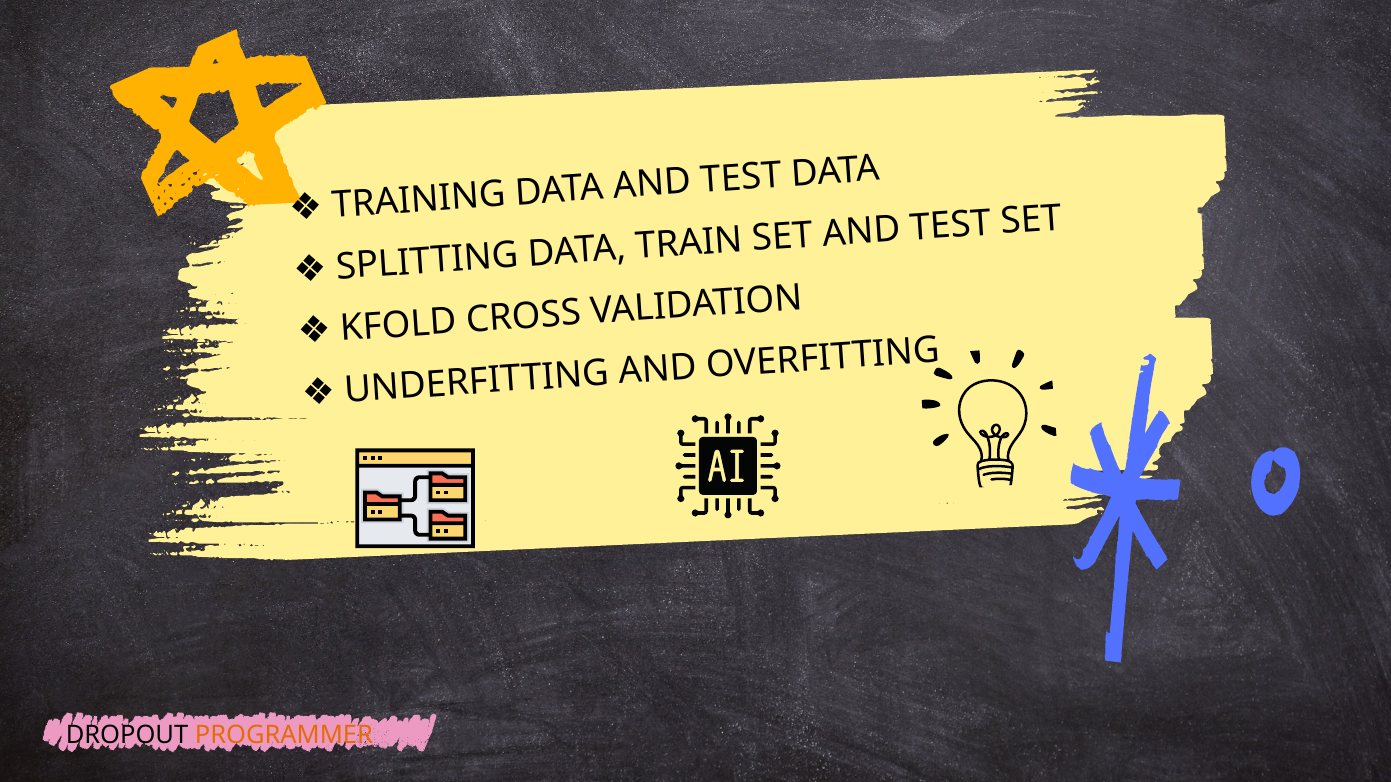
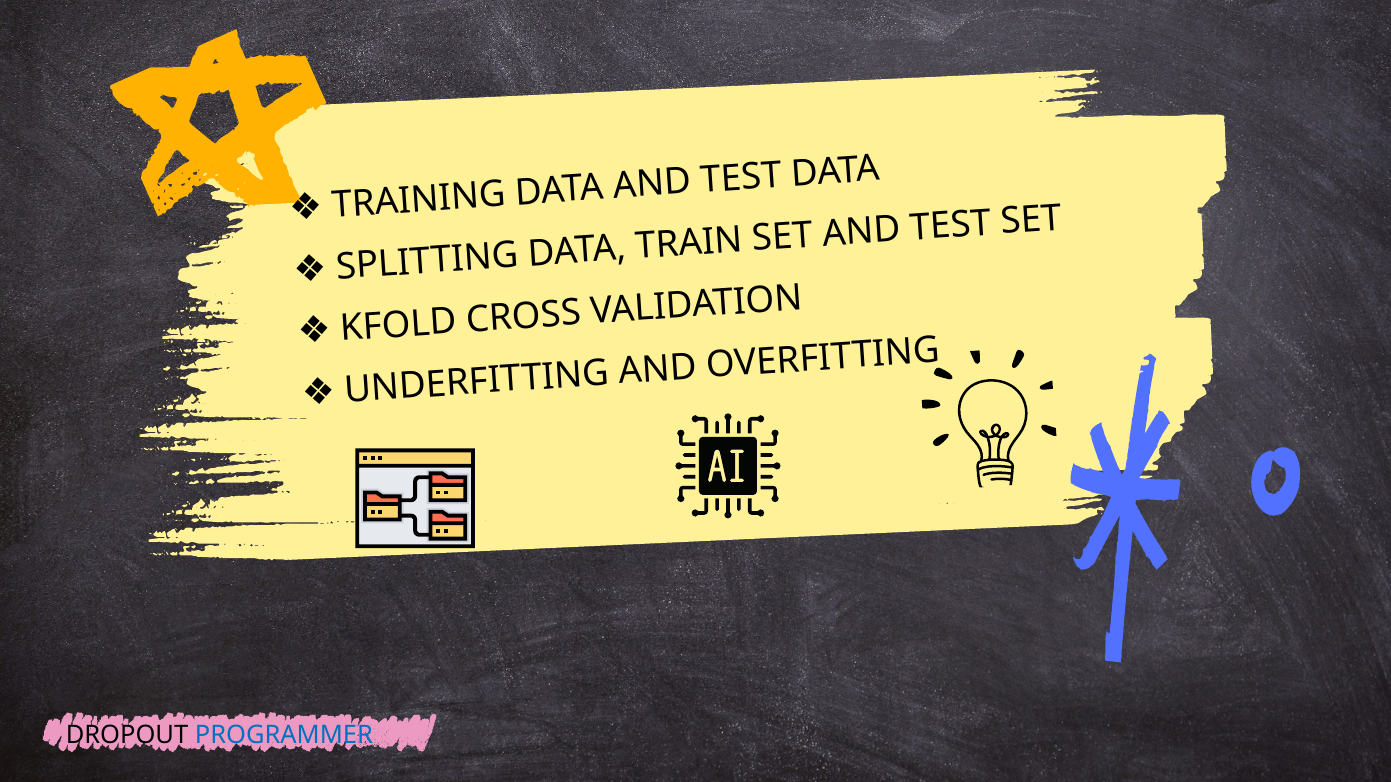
PROGRAMMER colour: orange -> blue (284, 736)
